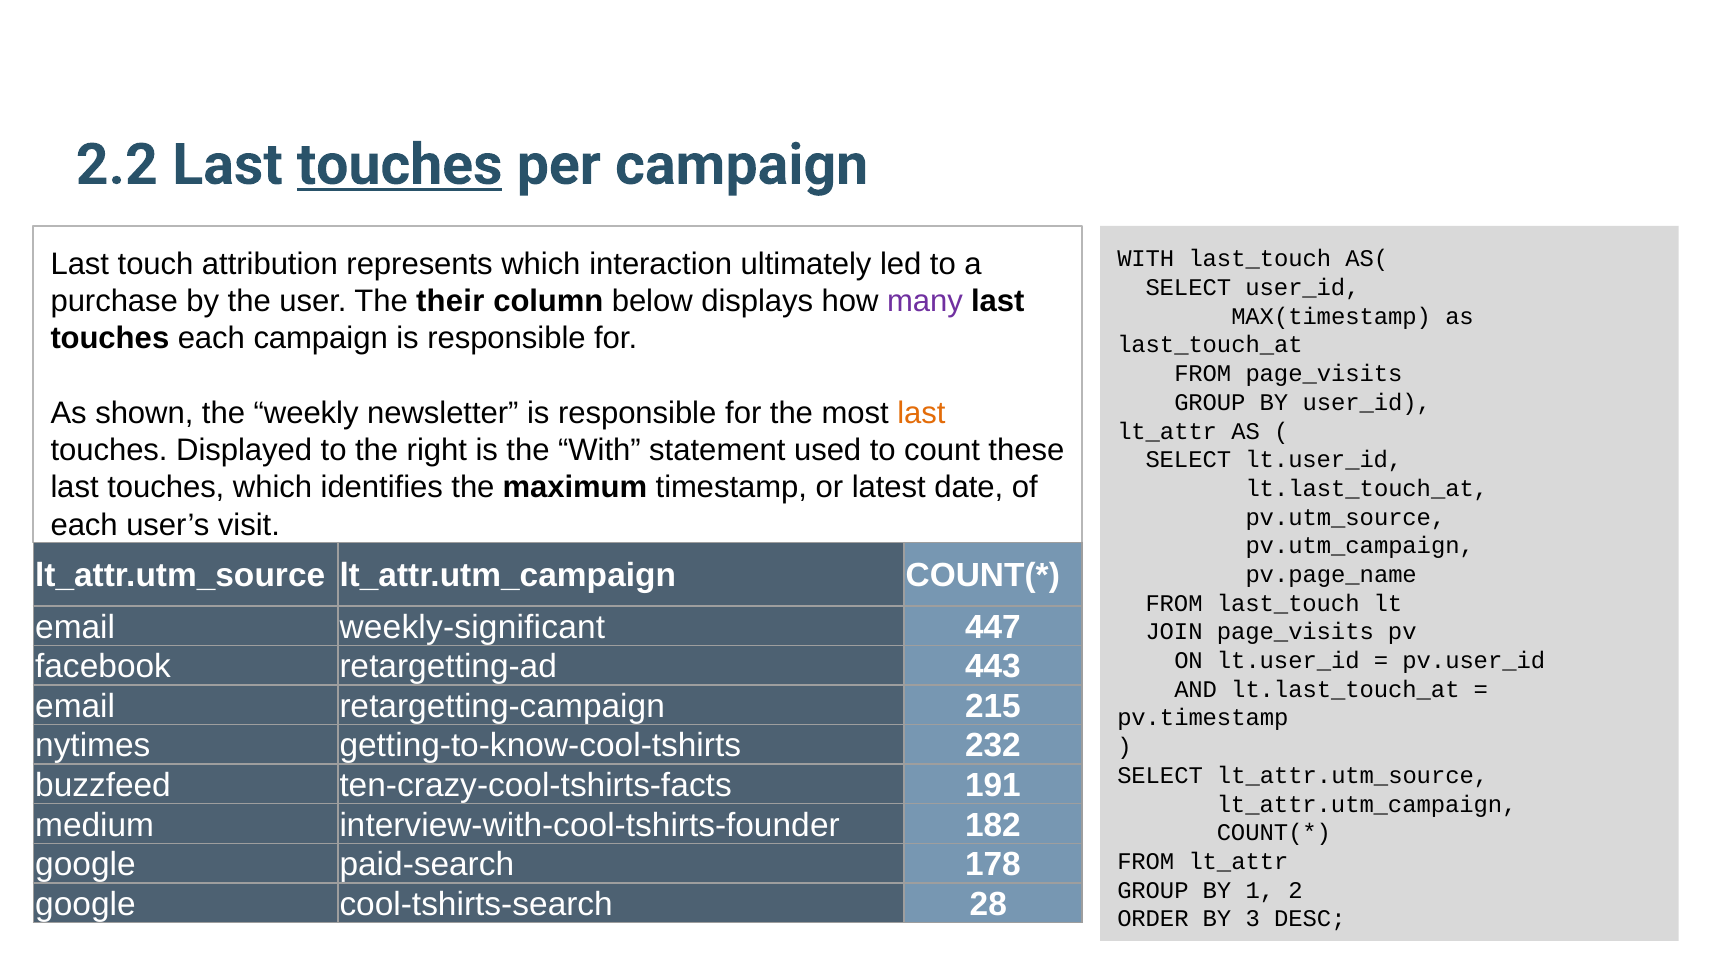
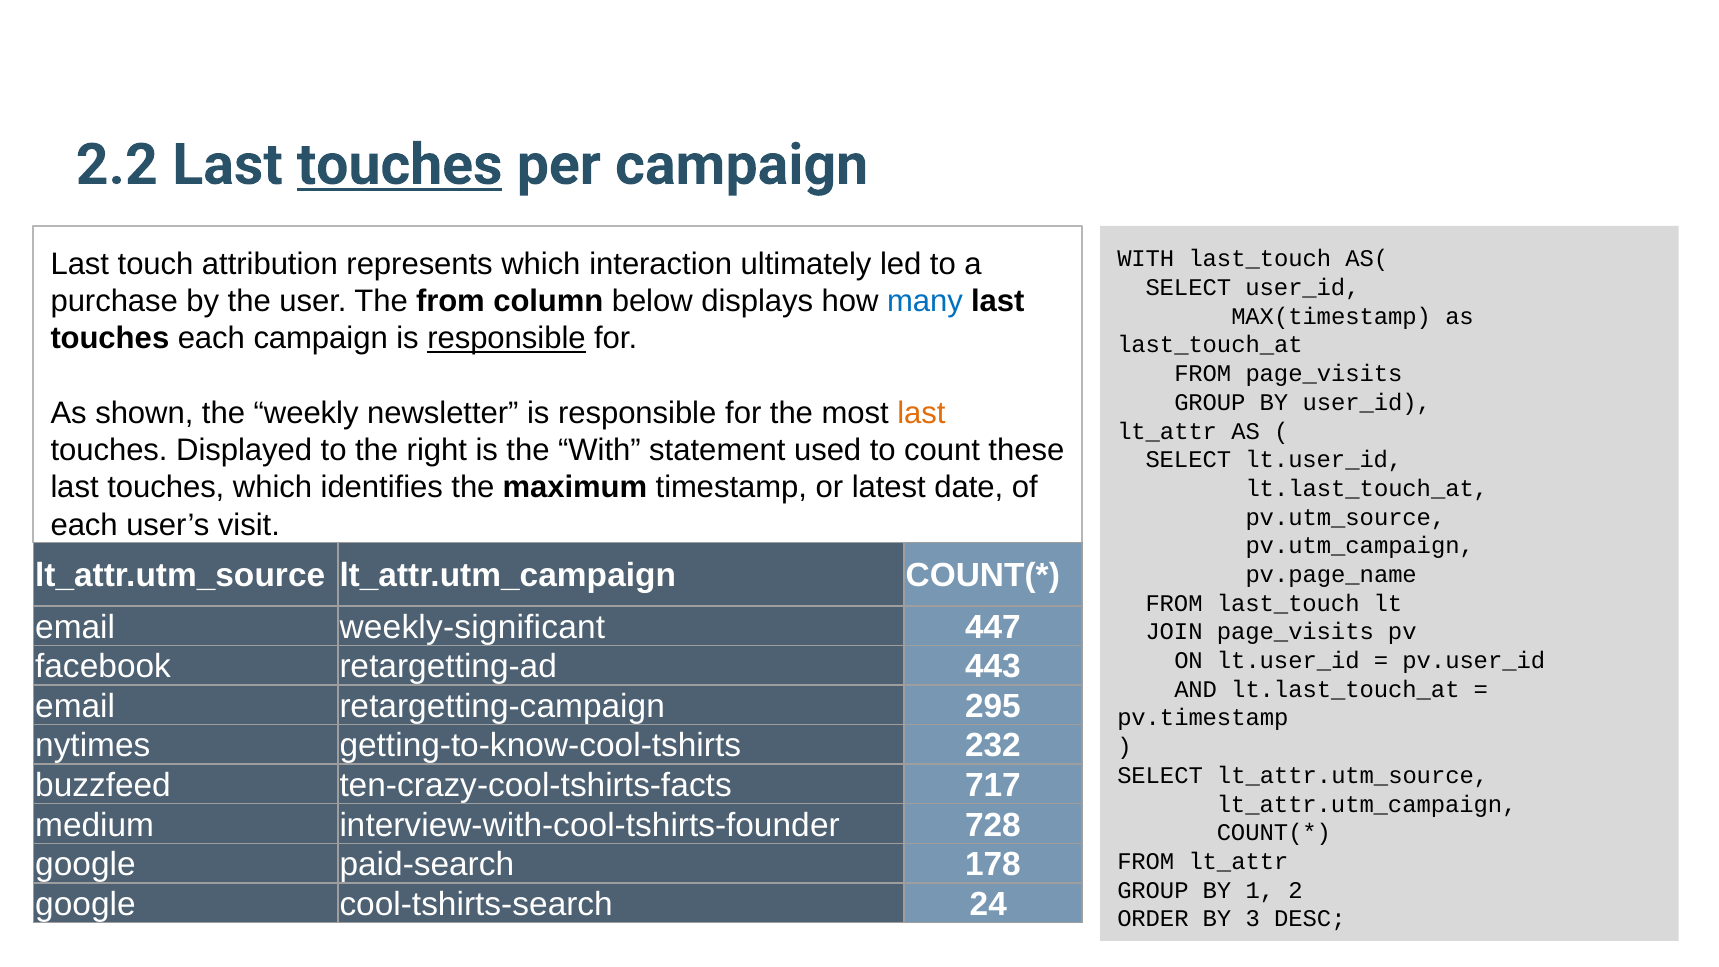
The their: their -> from (450, 301)
many colour: purple -> blue (925, 301)
responsible underline: none -> present (506, 338)
215: 215 -> 295 (993, 706)
191: 191 -> 717 (993, 785)
182: 182 -> 728 (993, 825)
28: 28 -> 24 (988, 904)
